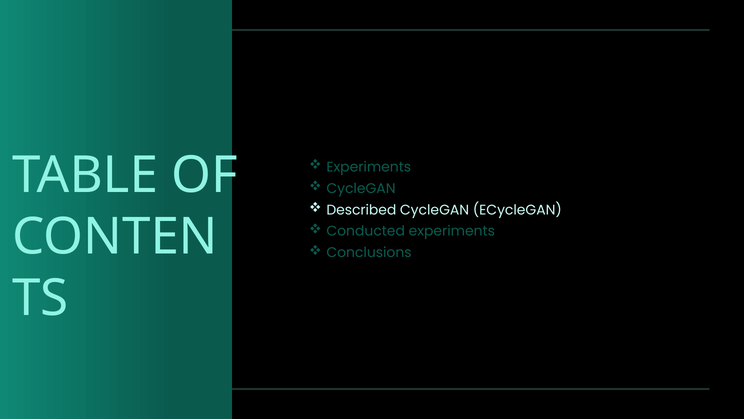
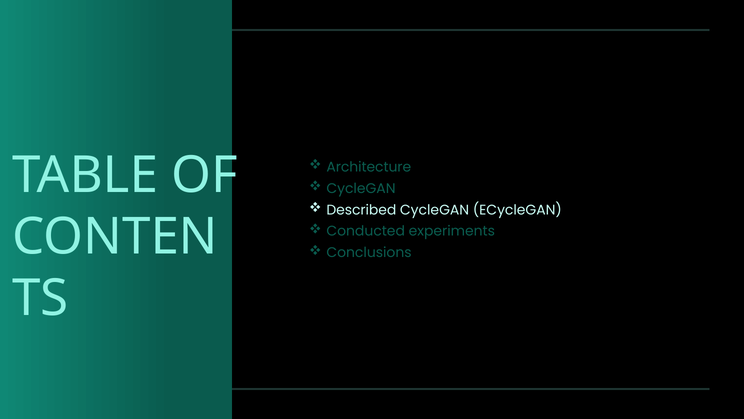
Experiments: Experiments -> Architecture (369, 167)
